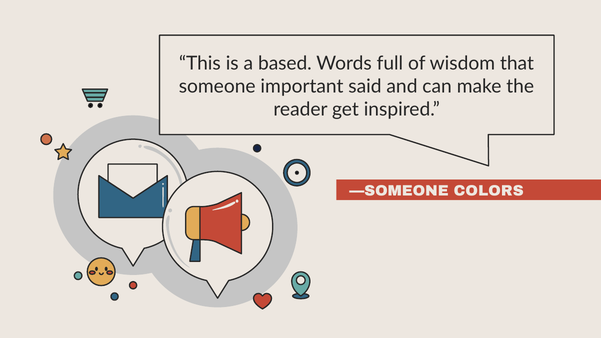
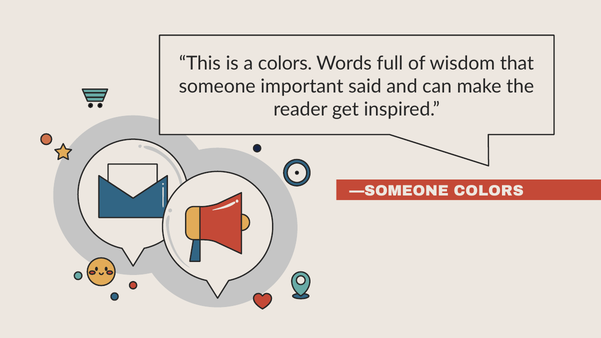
a based: based -> colors (285, 63)
